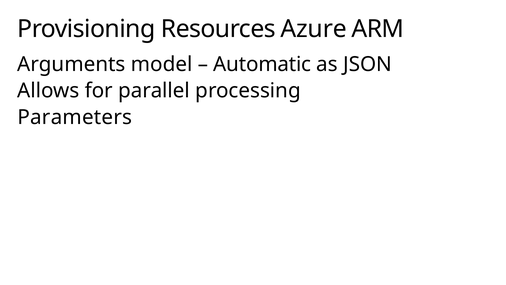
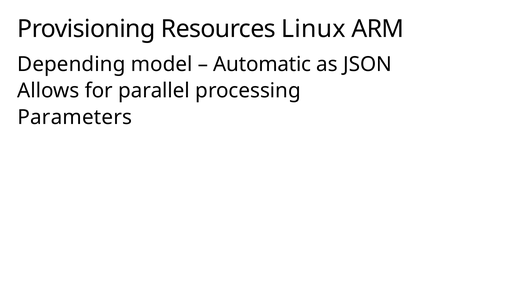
Azure: Azure -> Linux (313, 29)
Arguments: Arguments -> Depending (71, 64)
